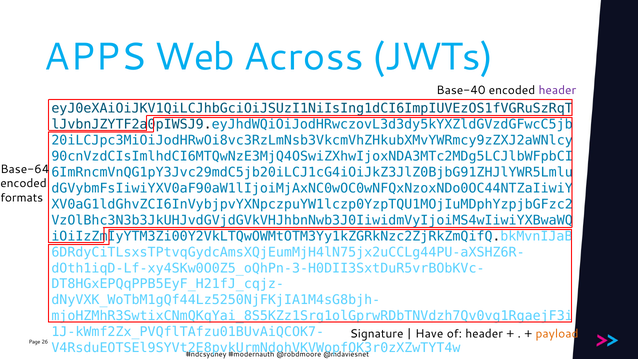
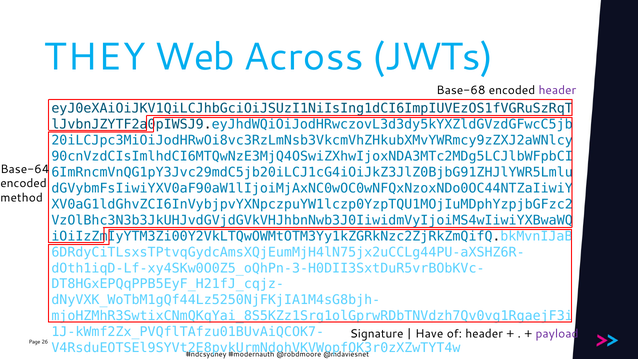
APPS: APPS -> THEY (95, 57)
Base-40: Base-40 -> Base-68 (461, 90)
formats: formats -> method (22, 198)
payload colour: orange -> purple (557, 334)
